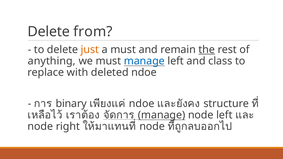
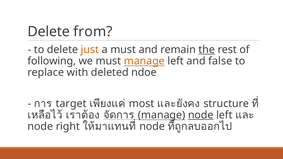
anything: anything -> following (52, 61)
manage colour: blue -> orange (144, 61)
class: class -> false (220, 61)
binary: binary -> target (71, 104)
ndoe: ndoe -> most (142, 104)
node underline: none -> present (201, 115)
